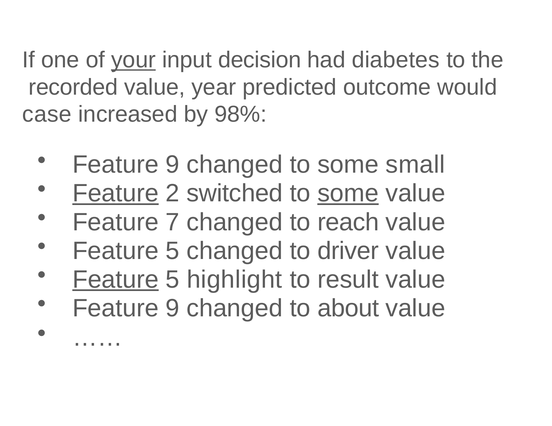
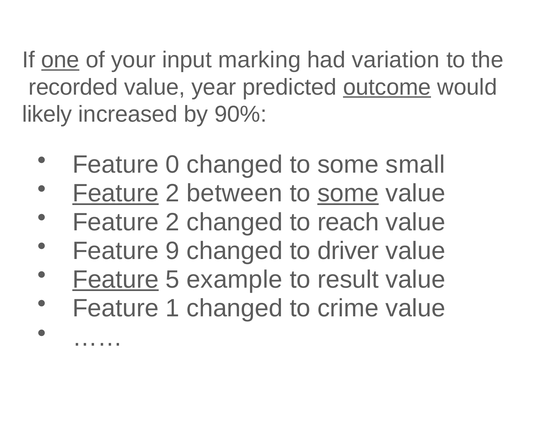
one underline: none -> present (60, 60)
your underline: present -> none (133, 60)
decision: decision -> marking (259, 60)
diabetes: diabetes -> variation (396, 60)
outcome underline: none -> present (387, 87)
case: case -> likely (47, 115)
98%: 98% -> 90% (241, 115)
9: 9 -> 0 (173, 165)
switched: switched -> between (235, 194)
7: 7 -> 2 (173, 222)
5: 5 -> 9 (173, 251)
highlight: highlight -> example (235, 280)
9: 9 -> 1 (173, 309)
about: about -> crime (348, 309)
